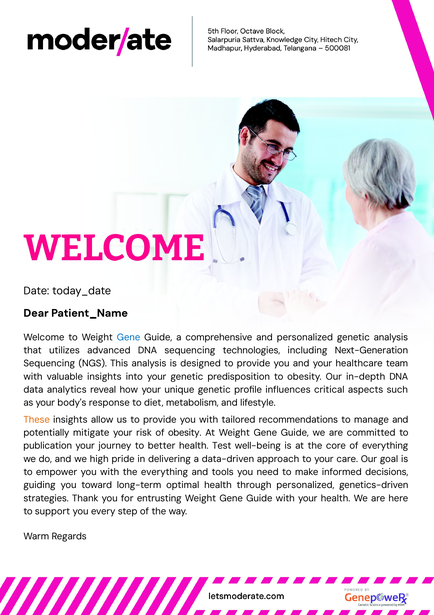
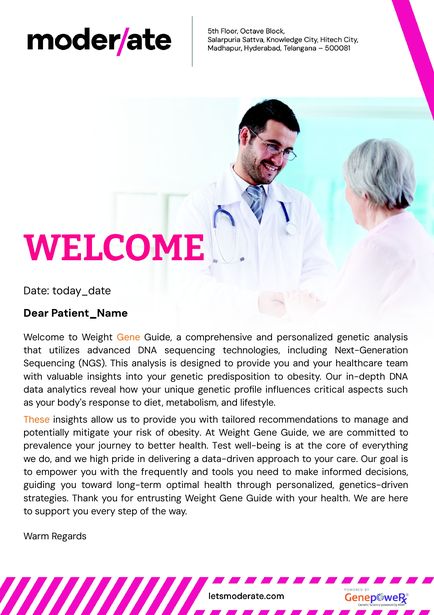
Gene colour: blue -> orange (129, 337)
publication: publication -> prevalence (48, 445)
the everything: everything -> frequently (164, 471)
